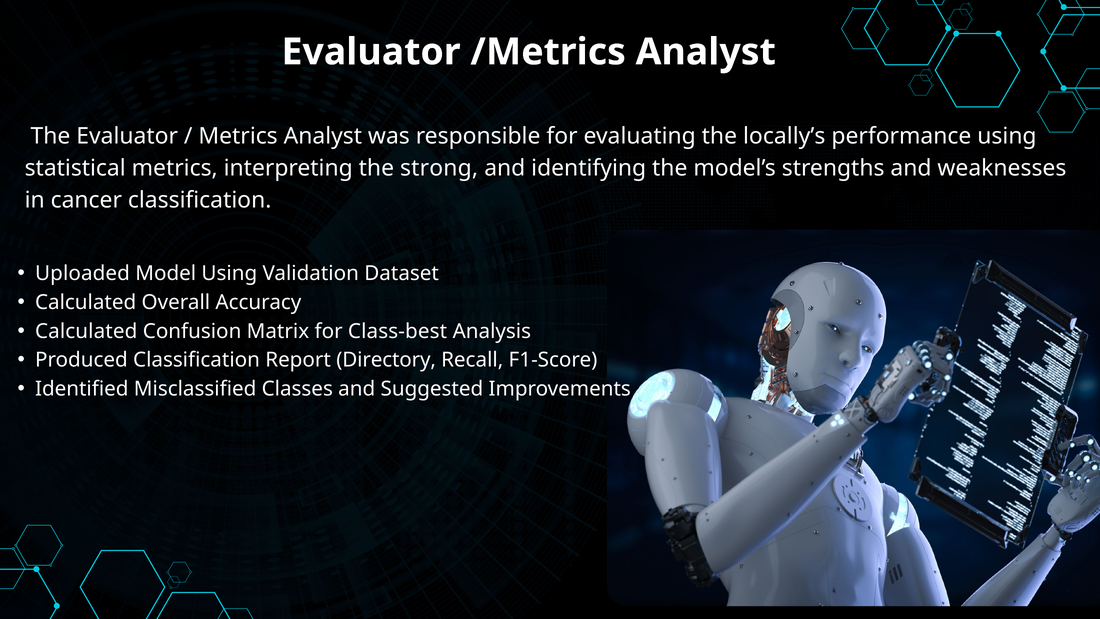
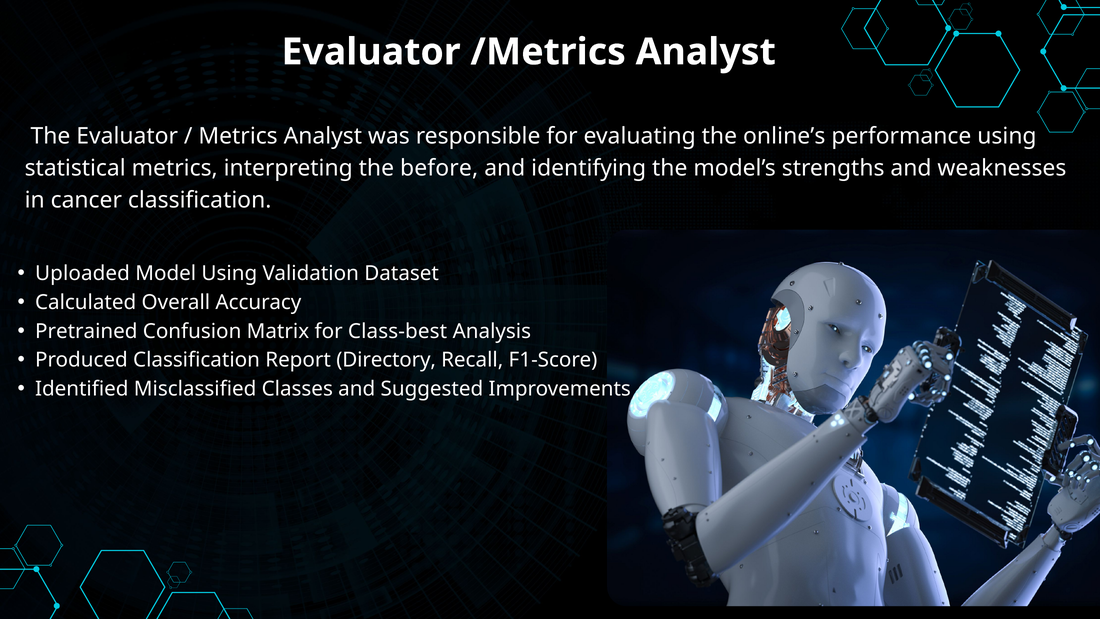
locally’s: locally’s -> online’s (784, 136)
strong: strong -> before (439, 168)
Calculated: Calculated -> Pretrained (86, 331)
